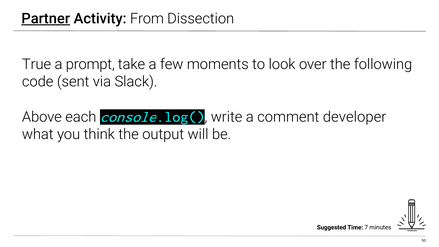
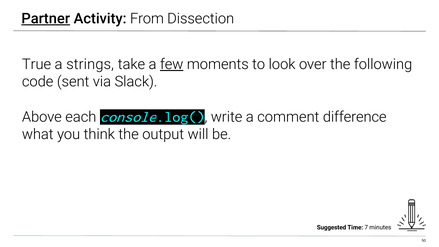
prompt: prompt -> strings (90, 64)
few underline: none -> present (172, 64)
developer: developer -> difference (355, 117)
